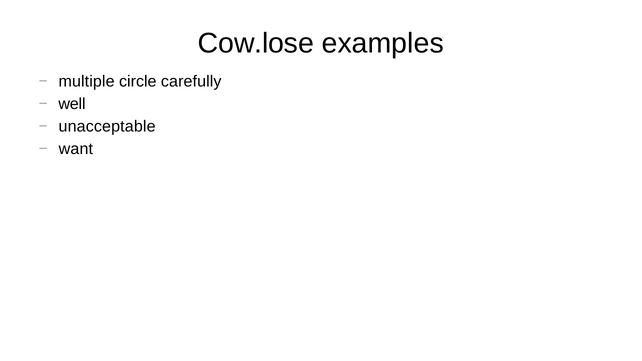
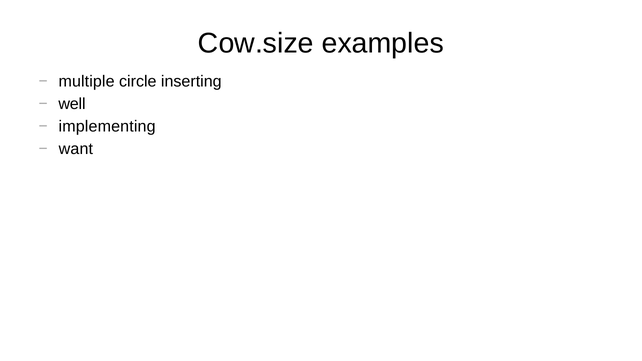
Cow.lose: Cow.lose -> Cow.size (256, 43)
carefully: carefully -> inserting (191, 82)
unacceptable: unacceptable -> implementing (107, 127)
